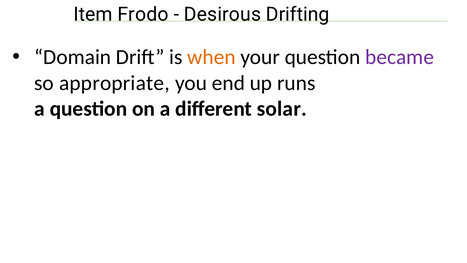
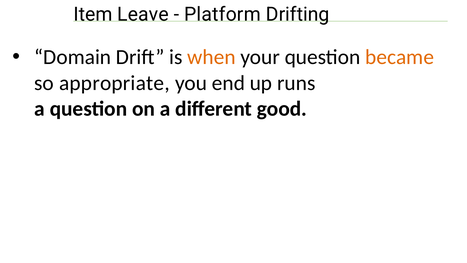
Frodo: Frodo -> Leave (143, 14)
Desirous: Desirous -> Platform (222, 14)
became colour: purple -> orange (400, 57)
solar: solar -> good (282, 109)
